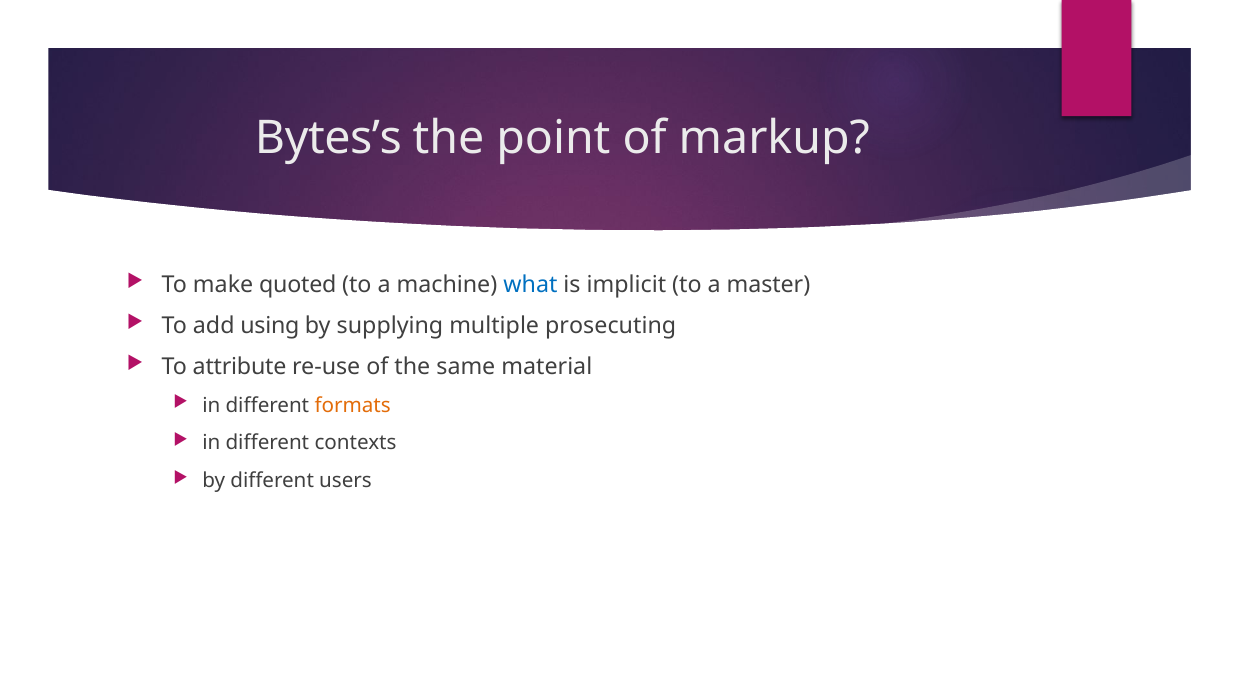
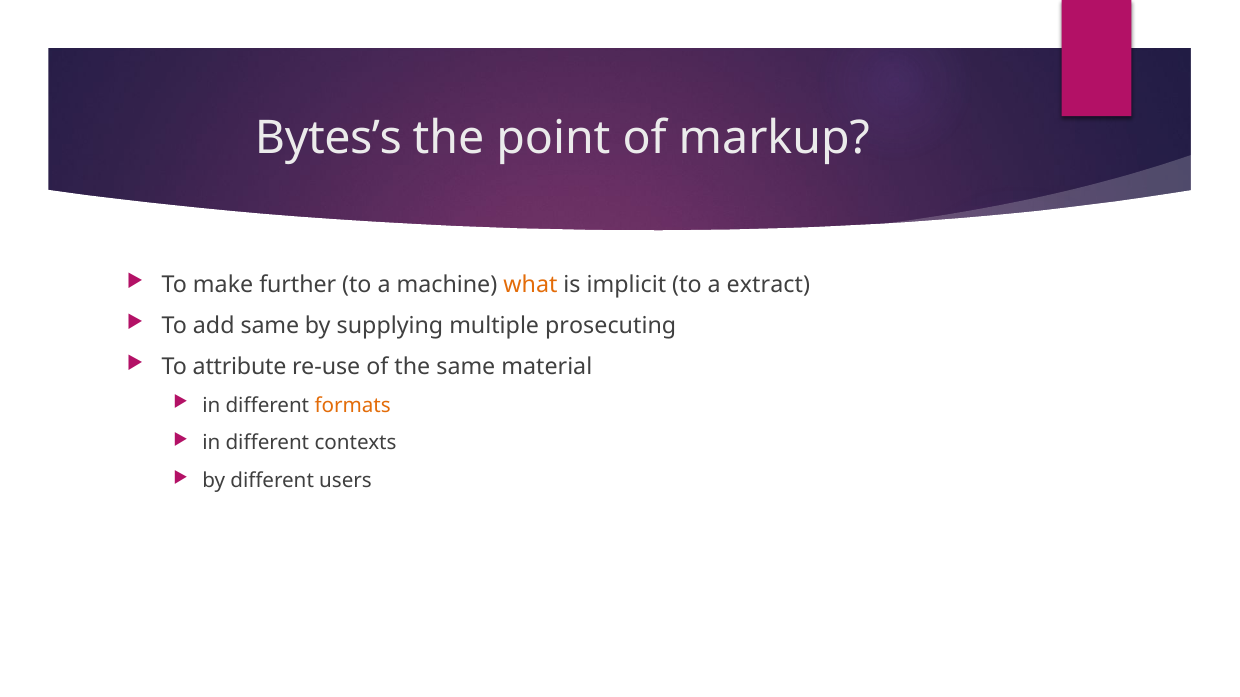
quoted: quoted -> further (298, 285)
what colour: blue -> orange (530, 285)
master: master -> extract (768, 285)
add using: using -> same (270, 326)
